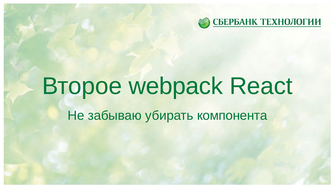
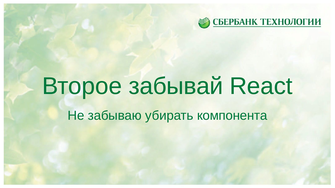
webpack: webpack -> забывай (176, 86)
